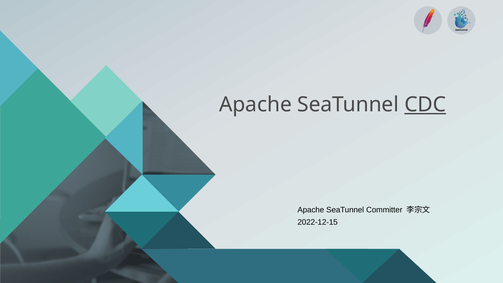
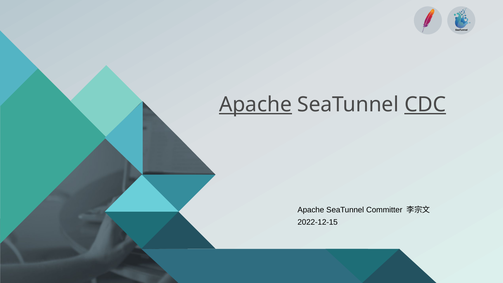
Apache underline: none -> present (255, 105)
